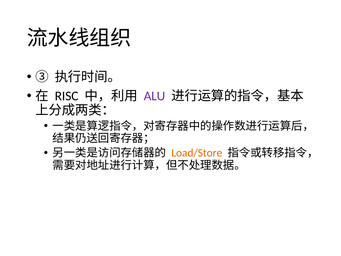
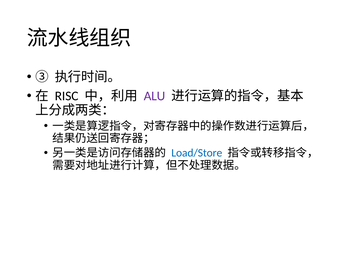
Load/Store colour: orange -> blue (197, 153)
